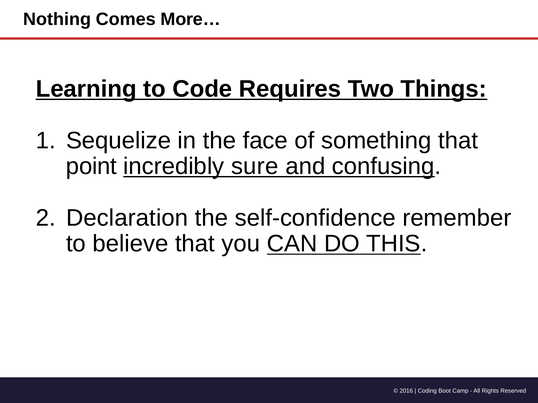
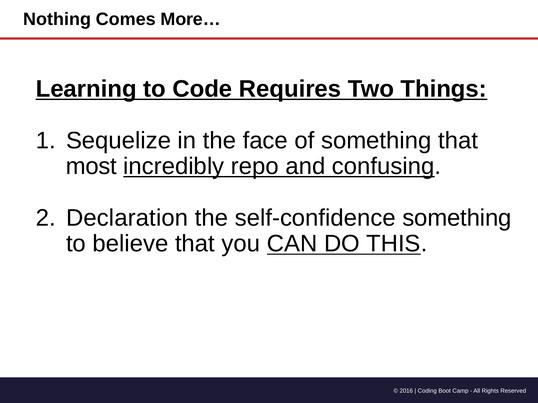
point: point -> most (91, 166)
sure: sure -> repo (255, 166)
self-confidence remember: remember -> something (457, 218)
